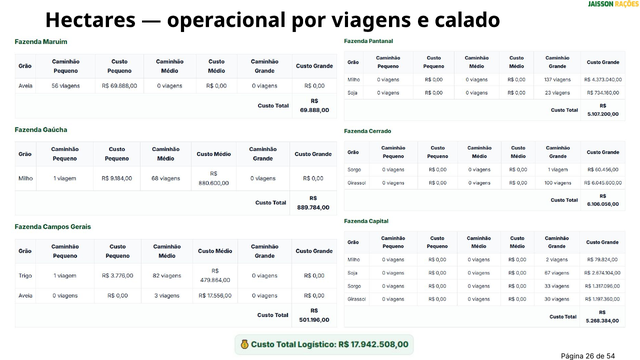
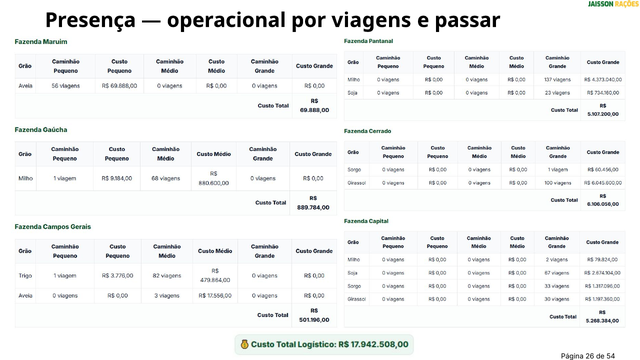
Hectares: Hectares -> Presença (90, 20)
calado: calado -> passar (467, 20)
